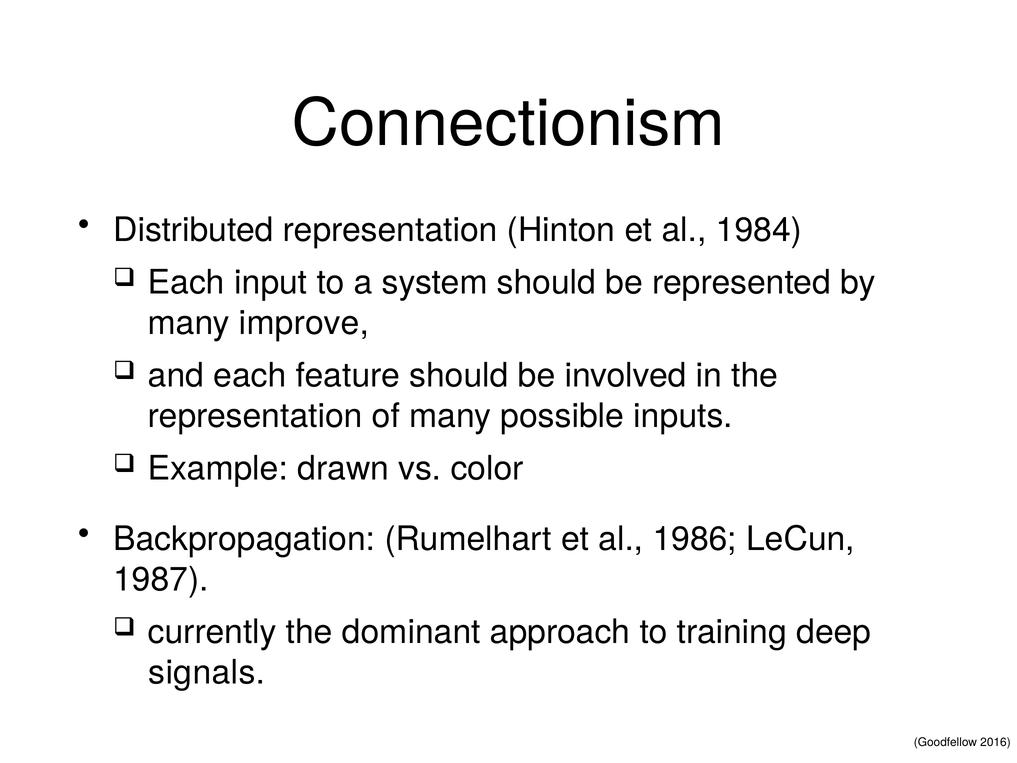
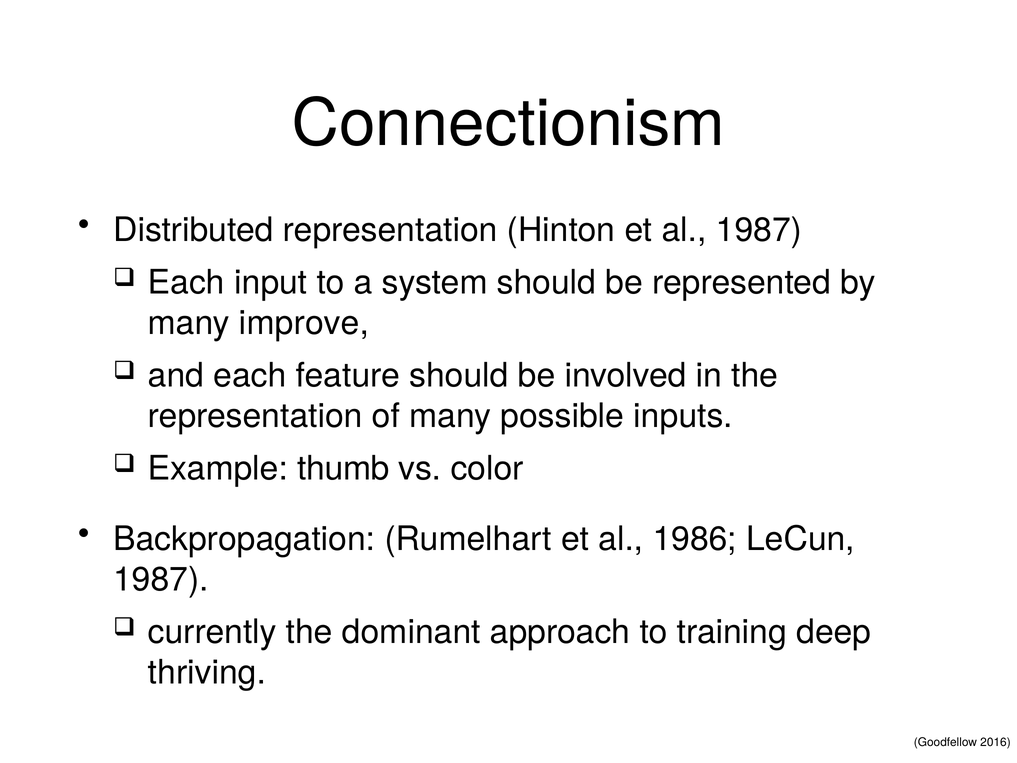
al 1984: 1984 -> 1987 (759, 230)
drawn: drawn -> thumb (343, 468)
signals: signals -> thriving (207, 672)
